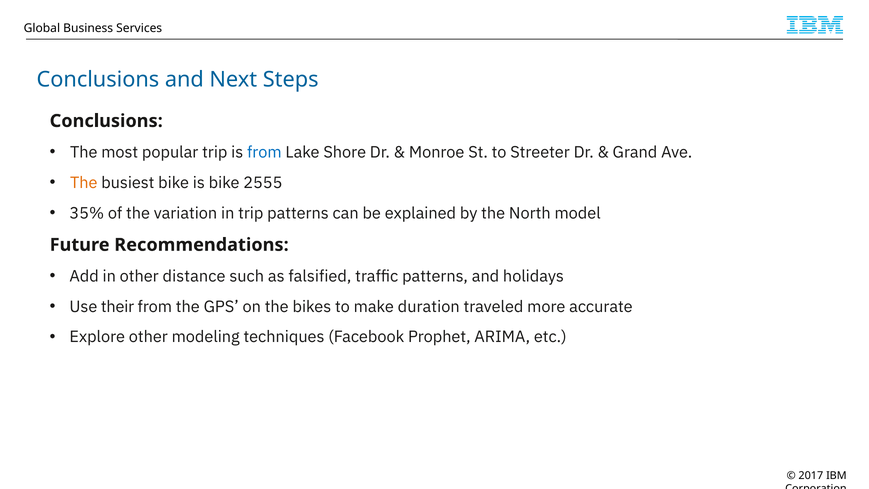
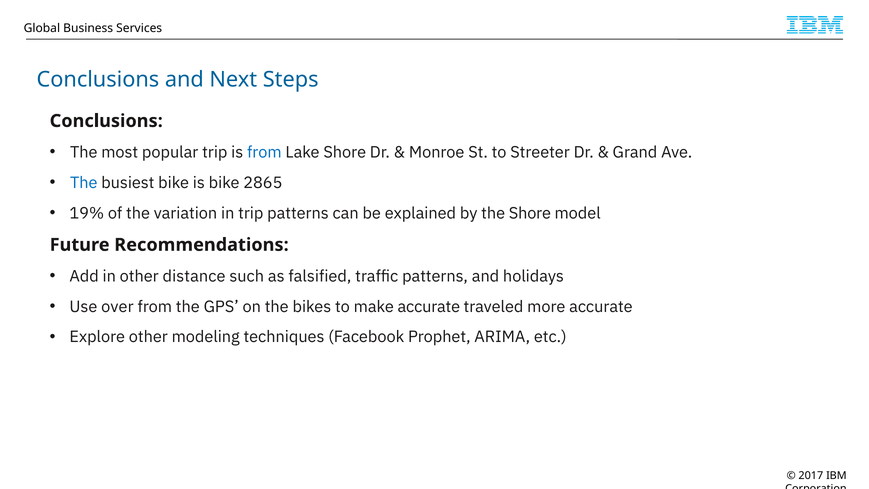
The colour: orange -> blue (84, 183)
2555: 2555 -> 2865 (263, 183)
35%: 35% -> 19% (87, 213)
the North: North -> Shore (530, 213)
their: their -> over (117, 307)
make duration: duration -> accurate (429, 307)
